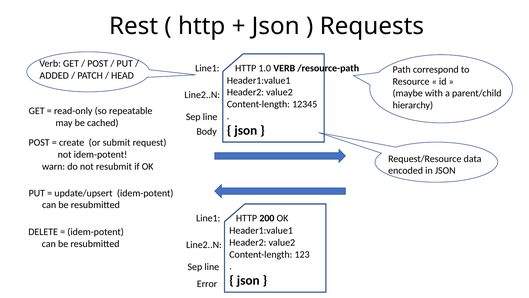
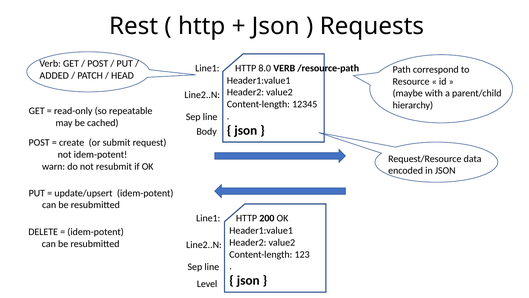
1.0: 1.0 -> 8.0 (265, 68)
Error: Error -> Level (207, 283)
